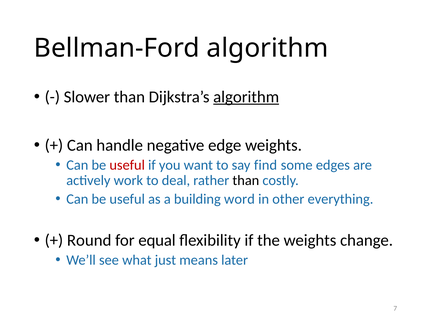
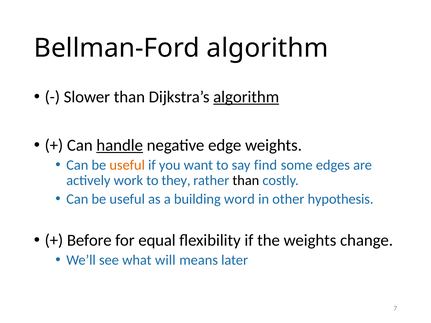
handle underline: none -> present (120, 145)
useful colour: red -> orange (127, 165)
deal: deal -> they (176, 181)
everything: everything -> hypothesis (341, 199)
Round: Round -> Before (89, 240)
just: just -> will (165, 260)
